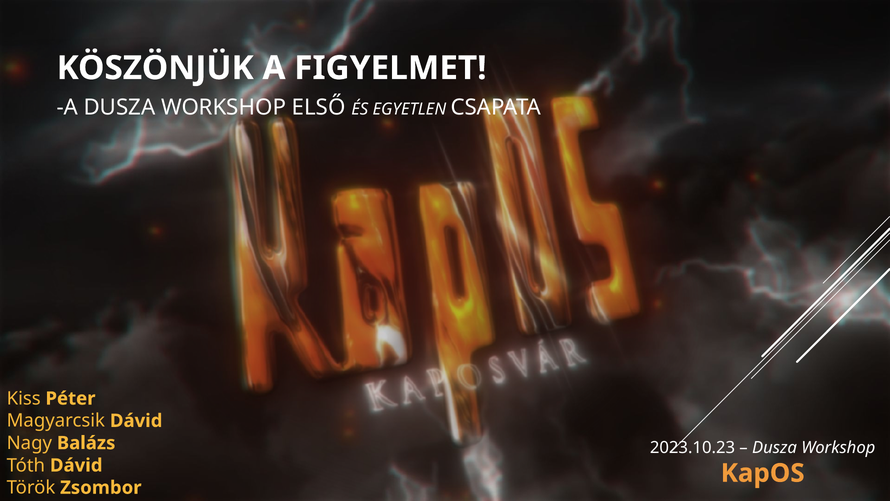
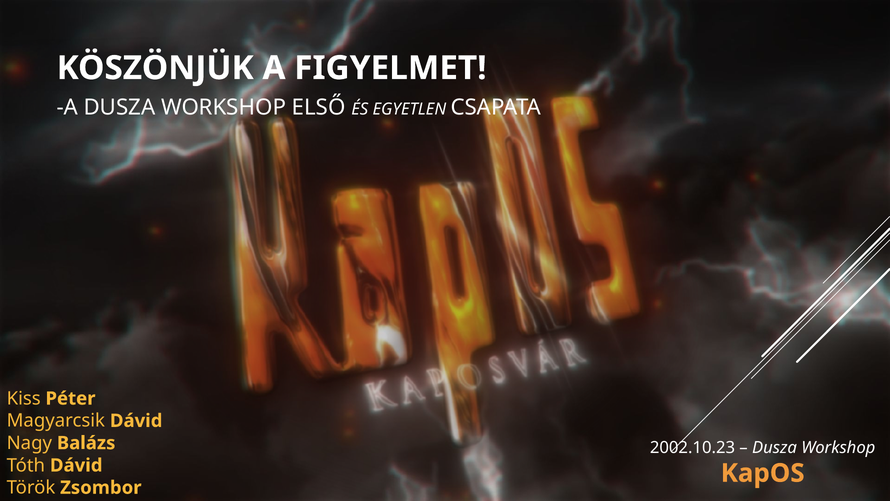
2023.10.23: 2023.10.23 -> 2002.10.23 (692, 447)
